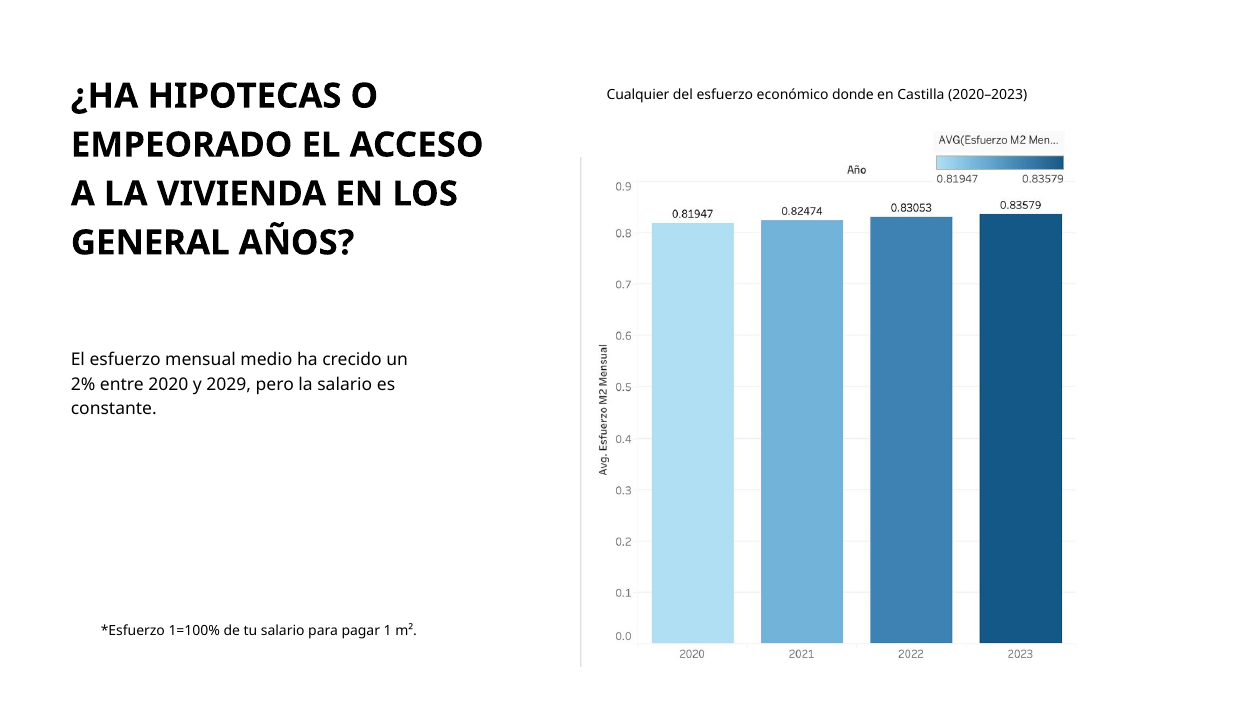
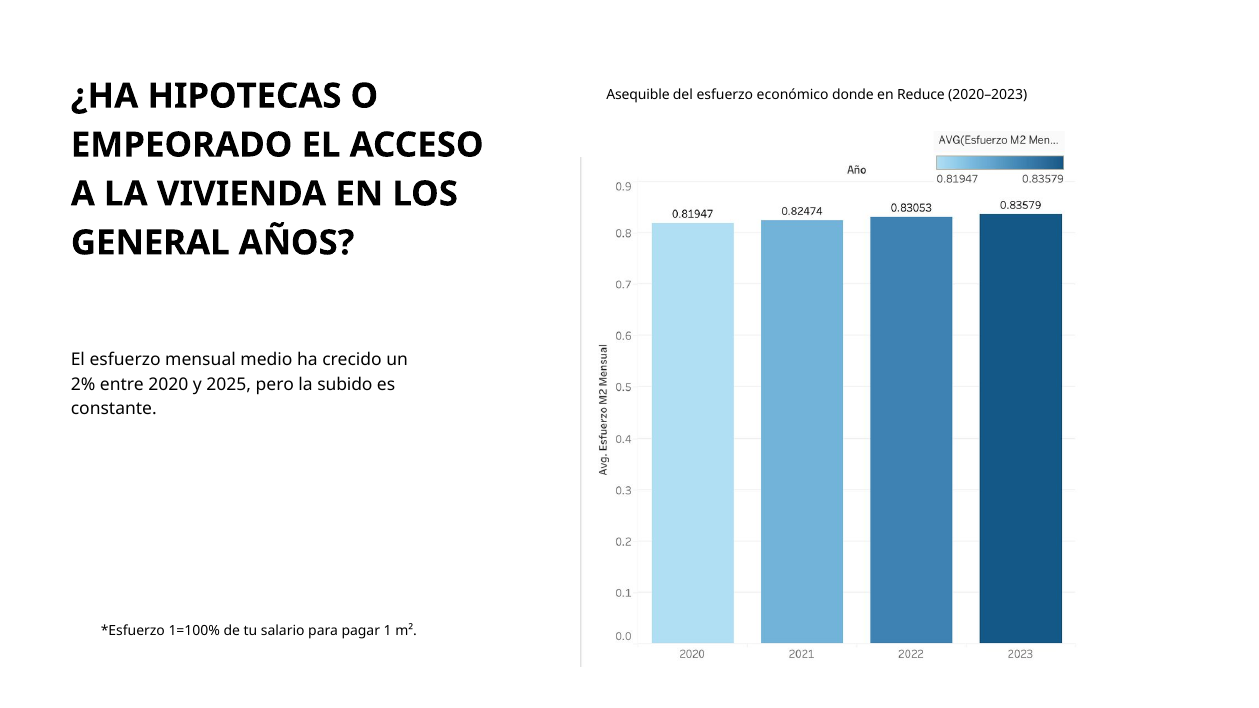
Cualquier: Cualquier -> Asequible (638, 95)
Castilla: Castilla -> Reduce (921, 95)
2029: 2029 -> 2025 (229, 385)
la salario: salario -> subido (345, 385)
